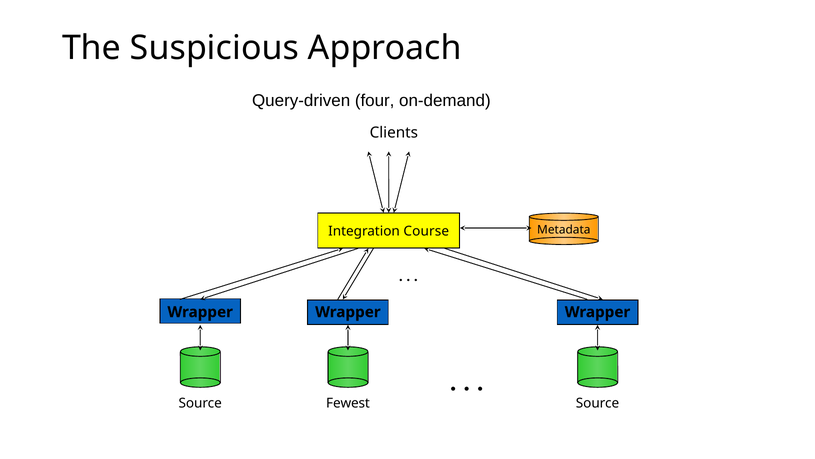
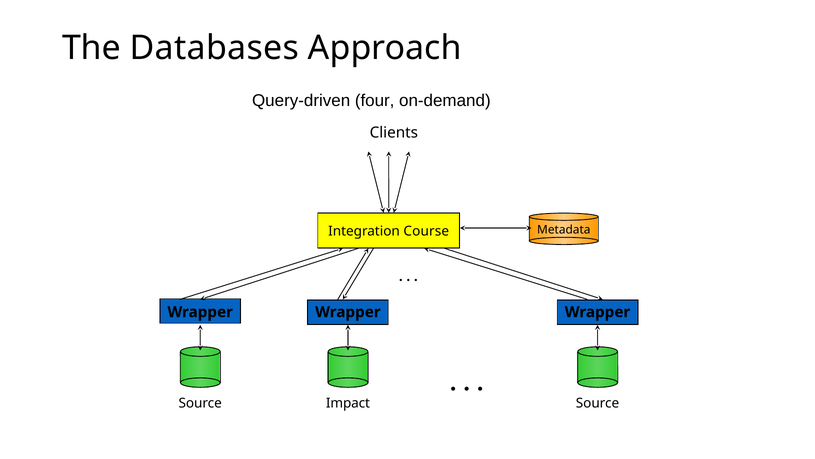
Suspicious: Suspicious -> Databases (214, 48)
Fewest: Fewest -> Impact (348, 403)
